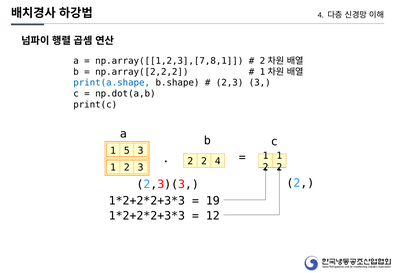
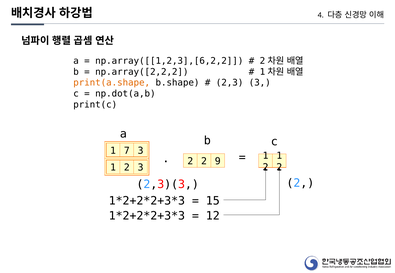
np.array([[1,2,3],[7,8,1: np.array([[1,2,3],[7,8,1 -> np.array([[1,2,3],[6,2,2 (169, 61)
print(a.shape colour: blue -> orange (112, 83)
5: 5 -> 7 (127, 151)
2 4: 4 -> 9 (218, 161)
19: 19 -> 15 (213, 201)
